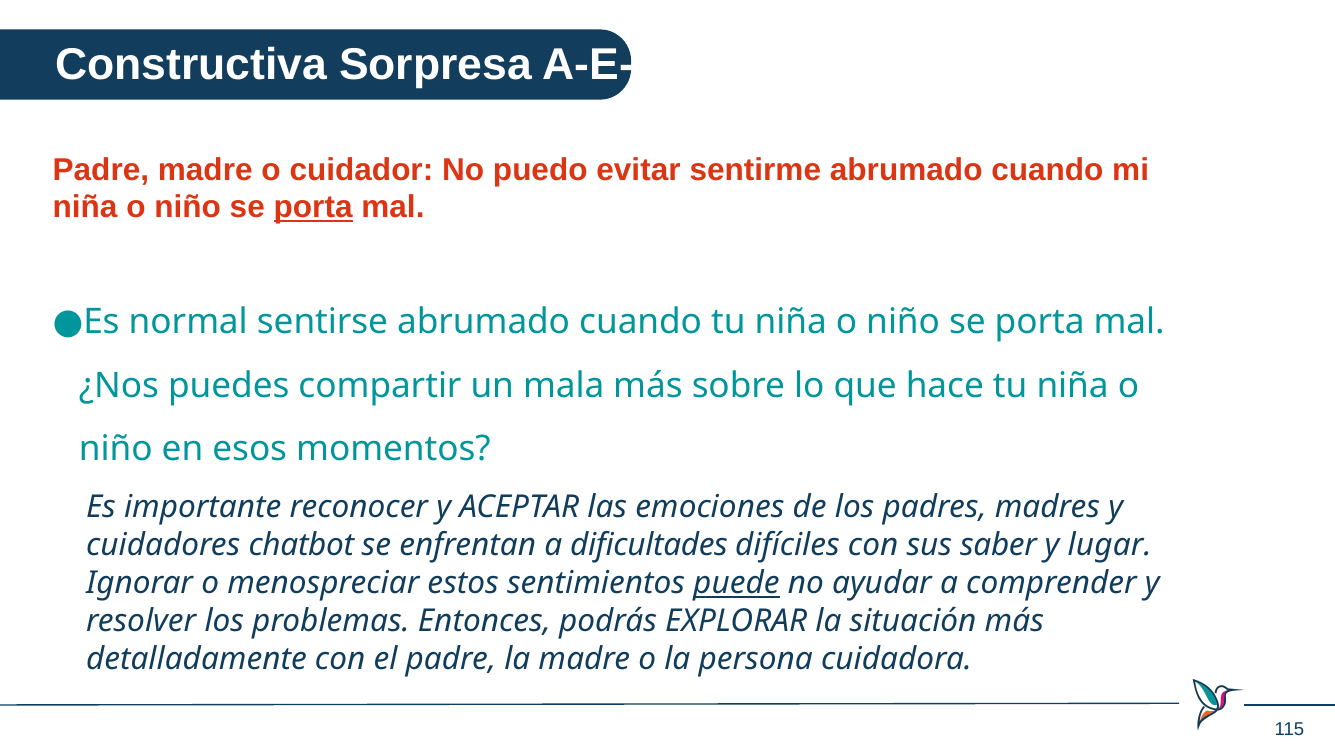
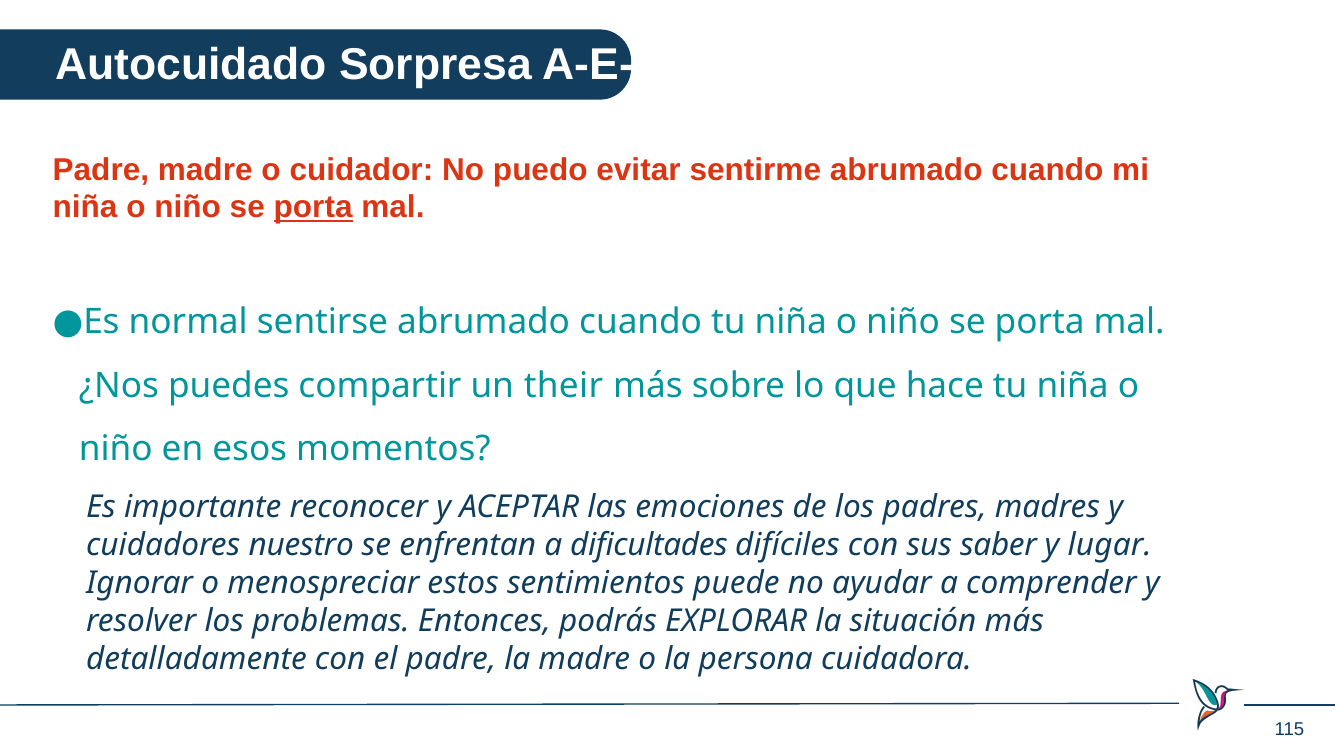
Constructiva: Constructiva -> Autocuidado (191, 65)
mala: mala -> their (563, 386)
chatbot: chatbot -> nuestro (301, 545)
puede underline: present -> none (736, 583)
